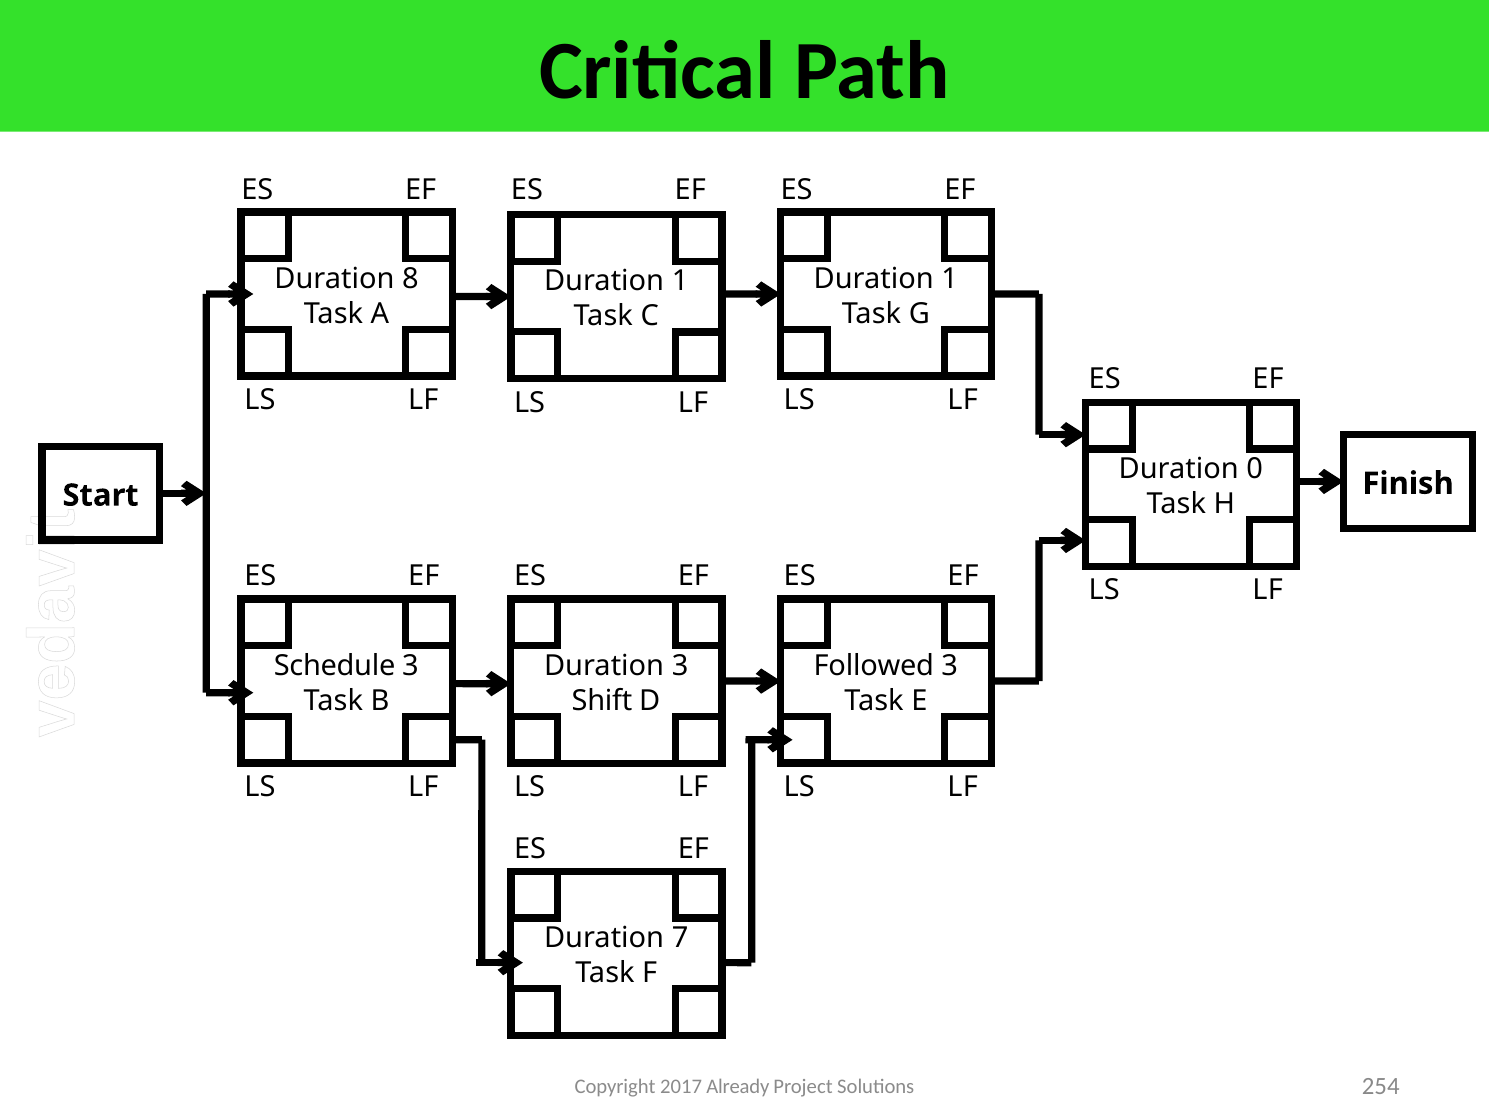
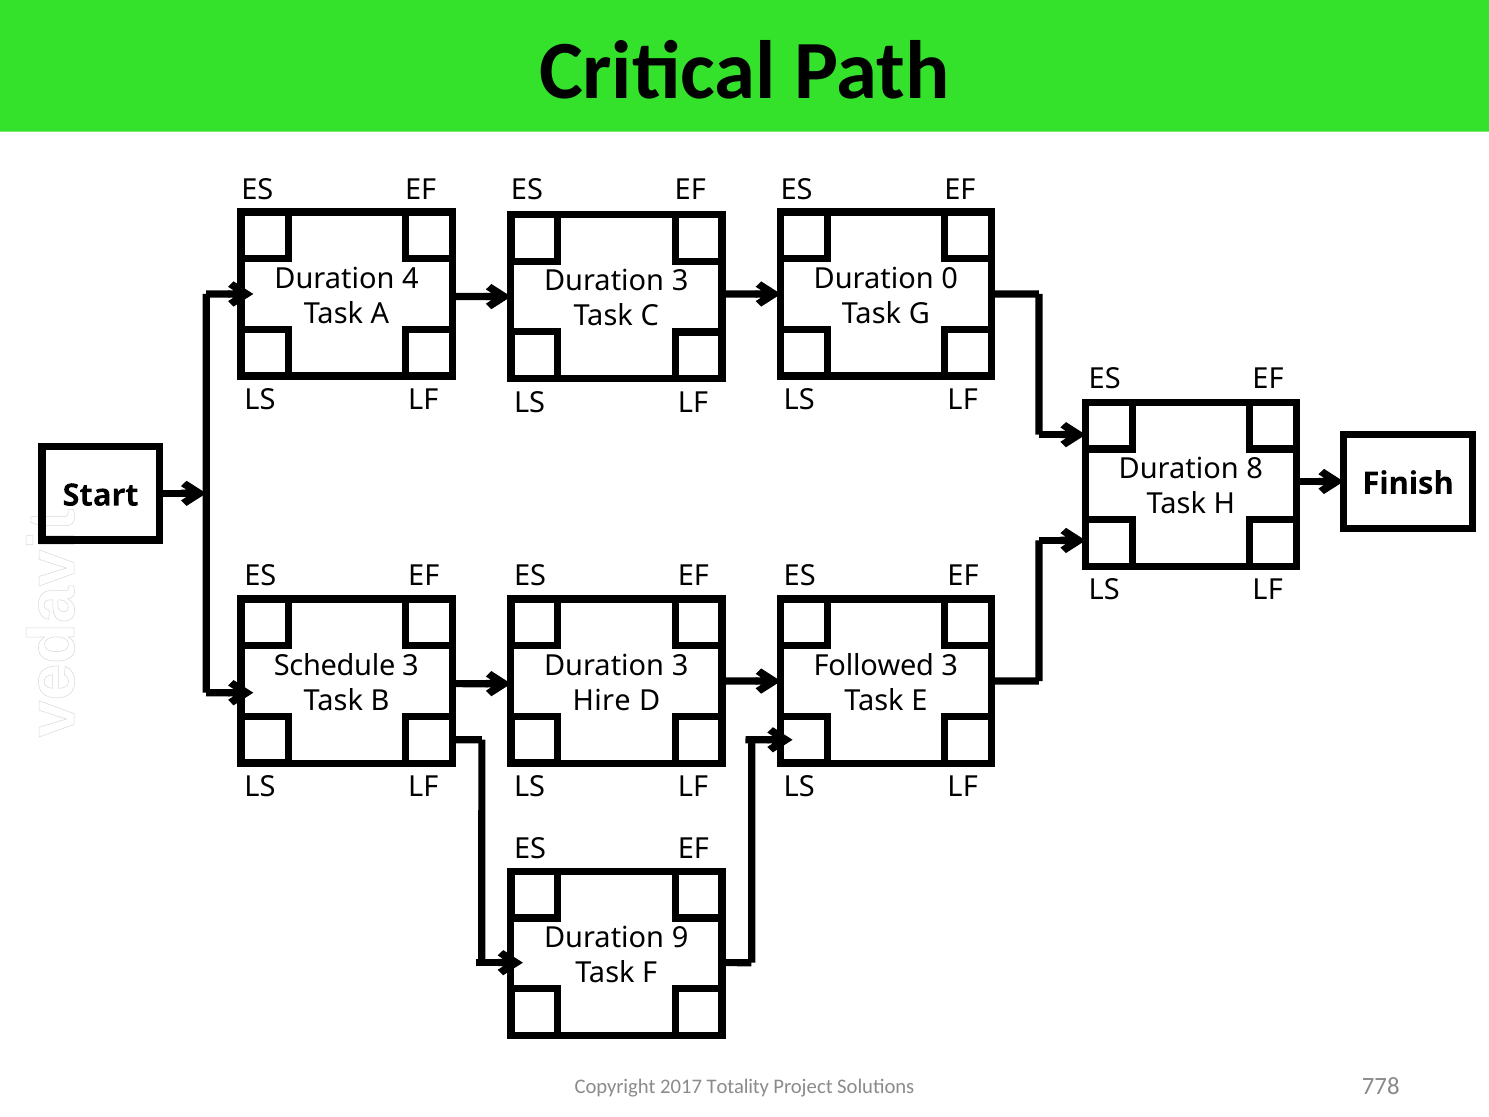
8: 8 -> 4 (410, 279)
1: 1 -> 0 (950, 279)
1: 1 -> 3 (680, 281)
0: 0 -> 8 (1255, 469)
Shift: Shift -> Hire (602, 700)
7: 7 -> 9 (680, 938)
Already: Already -> Totality (738, 1086)
254: 254 -> 778 (1381, 1086)
